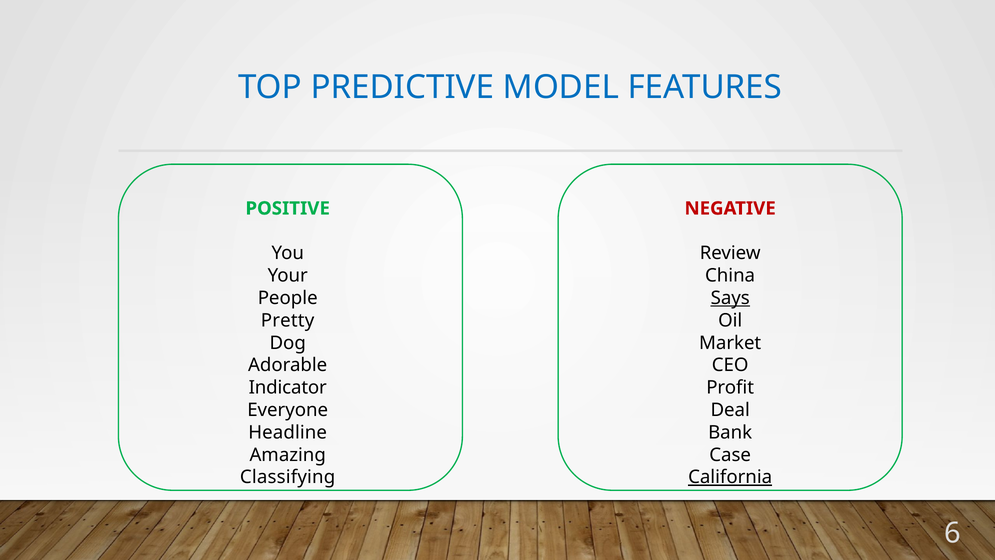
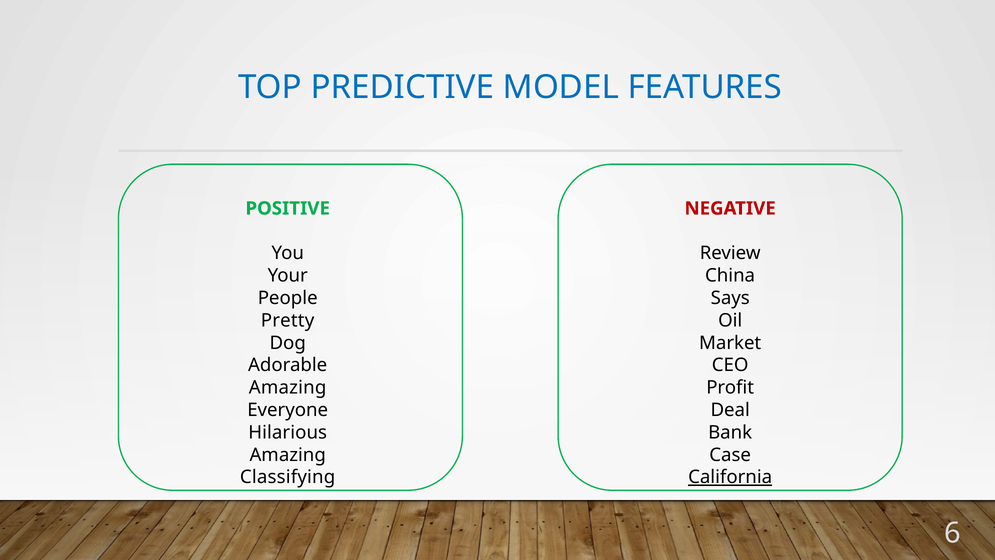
Says underline: present -> none (730, 298)
Indicator: Indicator -> Amazing (288, 387)
Headline: Headline -> Hilarious (288, 432)
